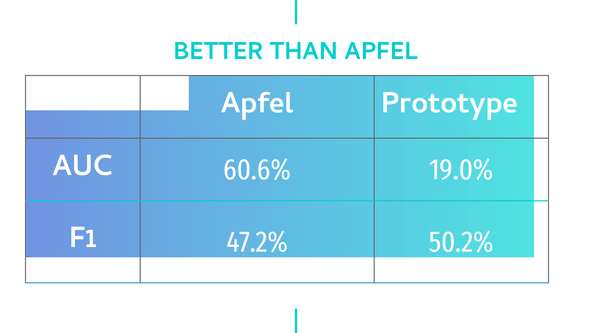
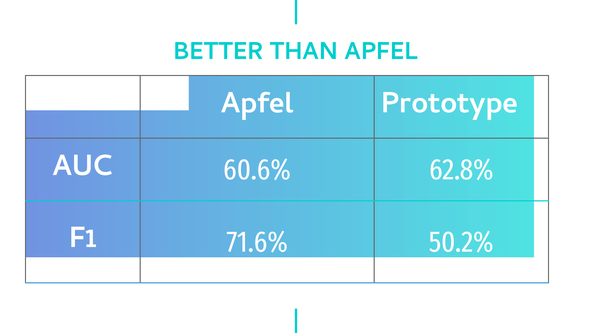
19.0%: 19.0% -> 62.8% (461, 170)
47.2%: 47.2% -> 71.6% (257, 242)
